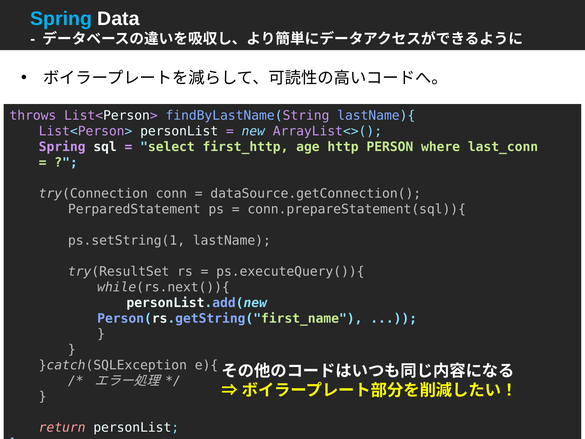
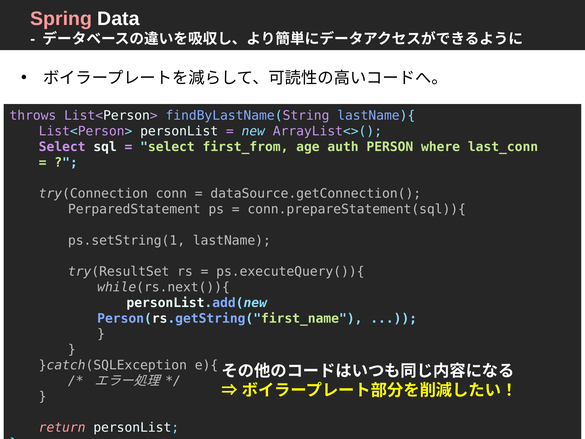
Spring colour: light blue -> pink (61, 19)
Spring: Spring -> Select (62, 147)
first_http: first_http -> first_from (245, 147)
http: http -> auth (343, 147)
